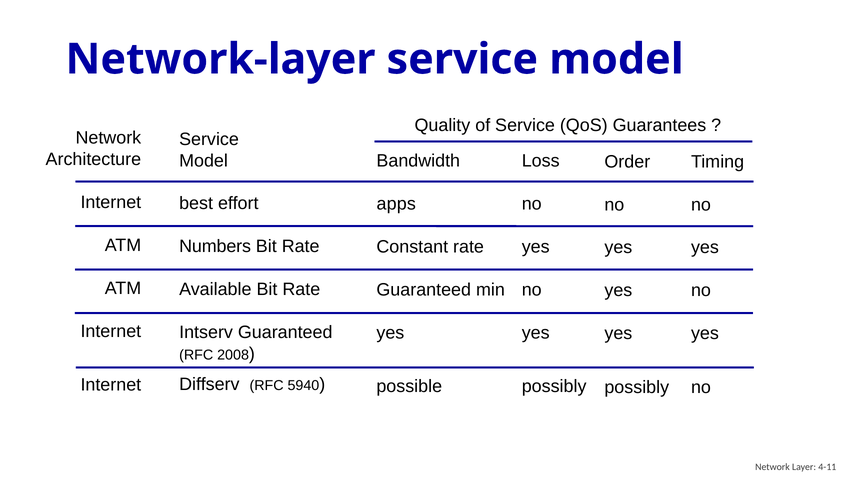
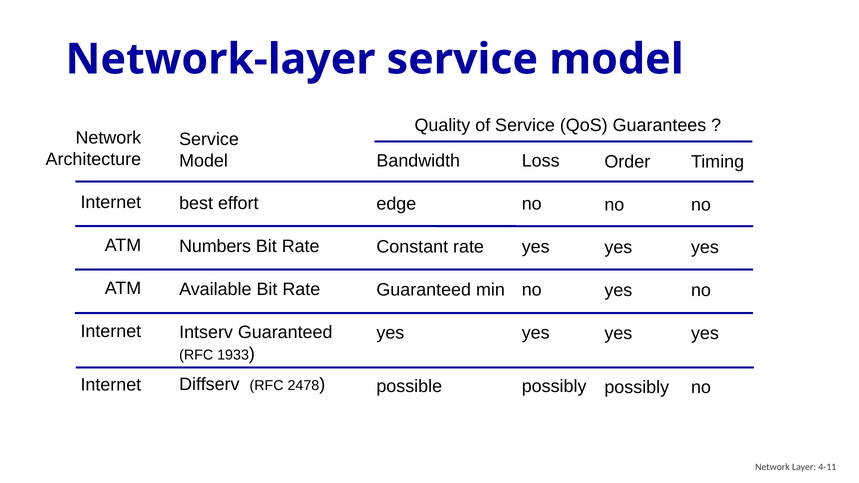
apps: apps -> edge (396, 204)
2008: 2008 -> 1933 (233, 355)
5940: 5940 -> 2478 (303, 386)
